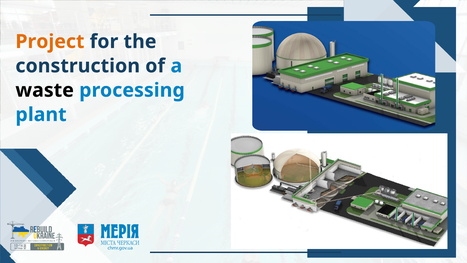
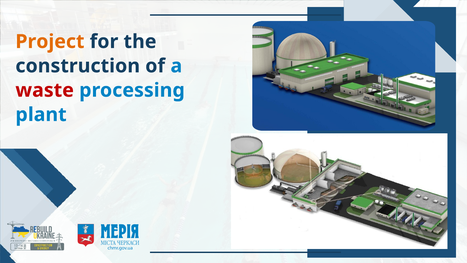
waste colour: black -> red (45, 90)
